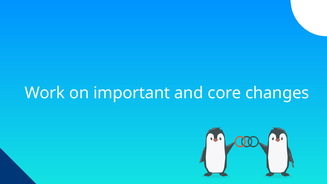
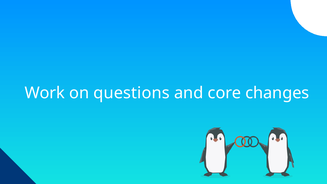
important: important -> questions (132, 93)
